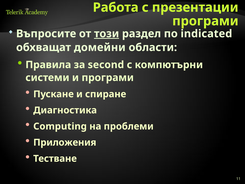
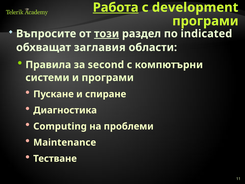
Работа underline: none -> present (116, 7)
презентации: презентации -> development (195, 7)
домейни: домейни -> заглавия (100, 47)
Приложения: Приложения -> Maintenance (65, 142)
